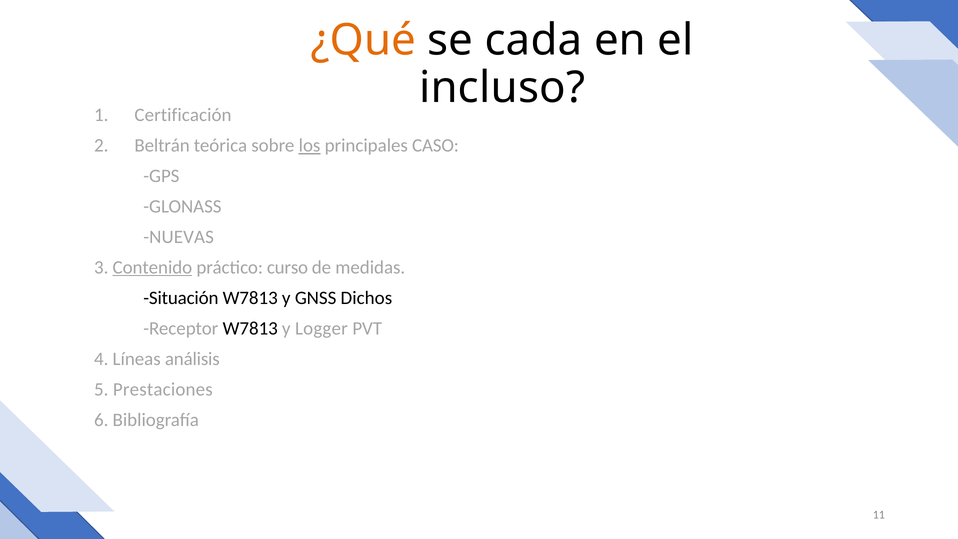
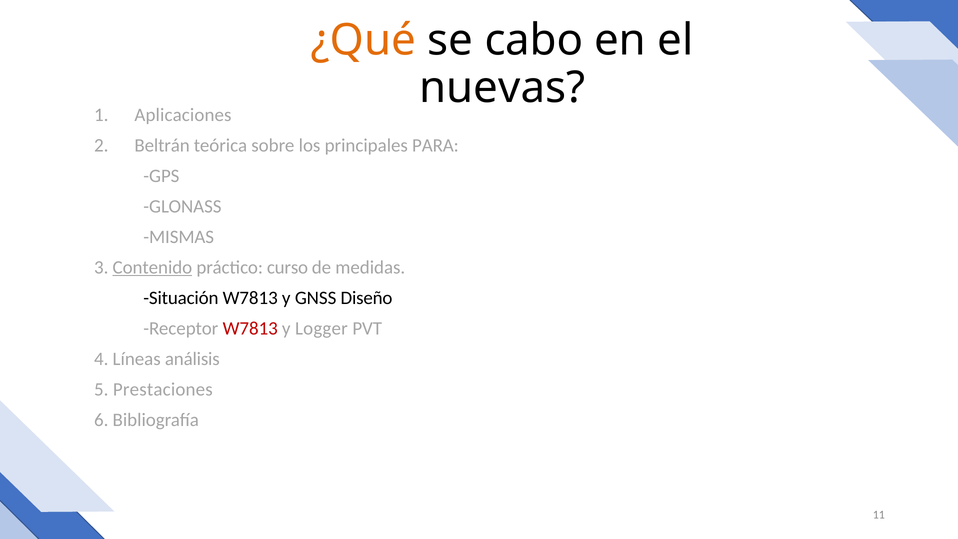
cada: cada -> cabo (534, 40)
incluso: incluso -> nuevas (502, 88)
Certificación: Certificación -> Aplicaciones (183, 115)
los underline: present -> none (310, 146)
CASO: CASO -> PARA (435, 146)
NUEVAS: NUEVAS -> MISMAS (179, 237)
Dichos: Dichos -> Diseño (366, 298)
W7813 colour: black -> red (250, 328)
